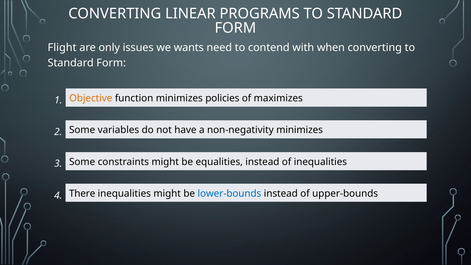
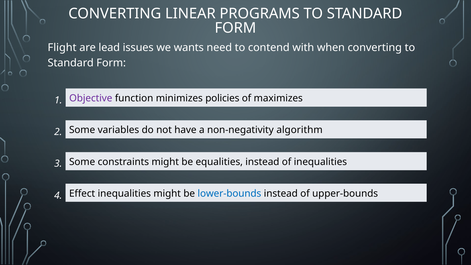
only: only -> lead (109, 48)
Objective colour: orange -> purple (91, 98)
non-negativity minimizes: minimizes -> algorithm (300, 130)
There: There -> Effect (82, 193)
